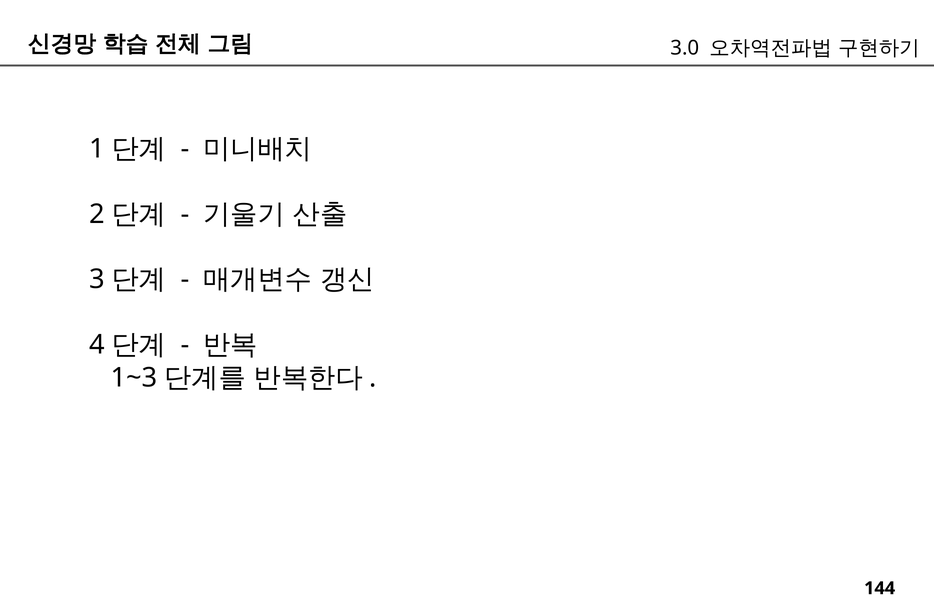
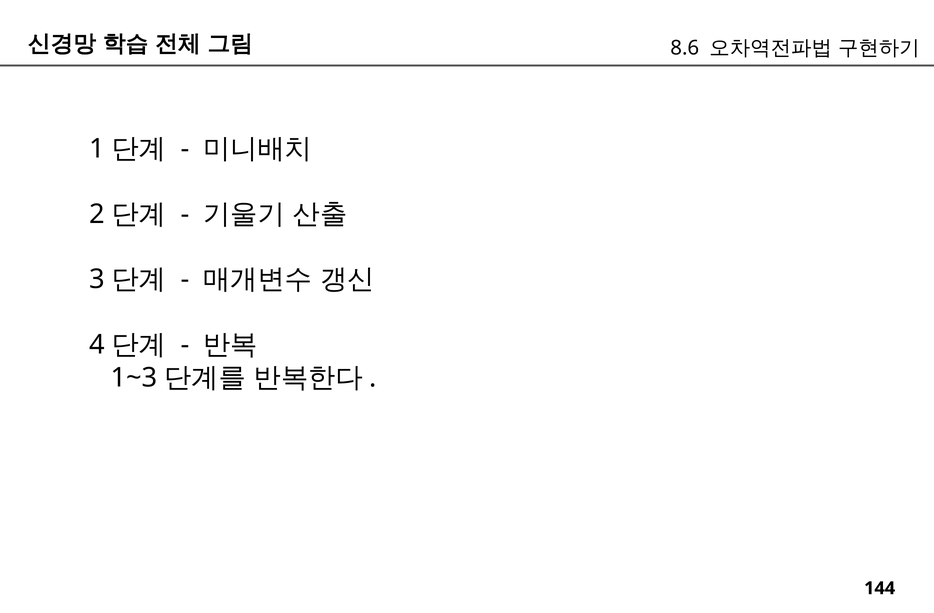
3.0: 3.0 -> 8.6 (685, 48)
